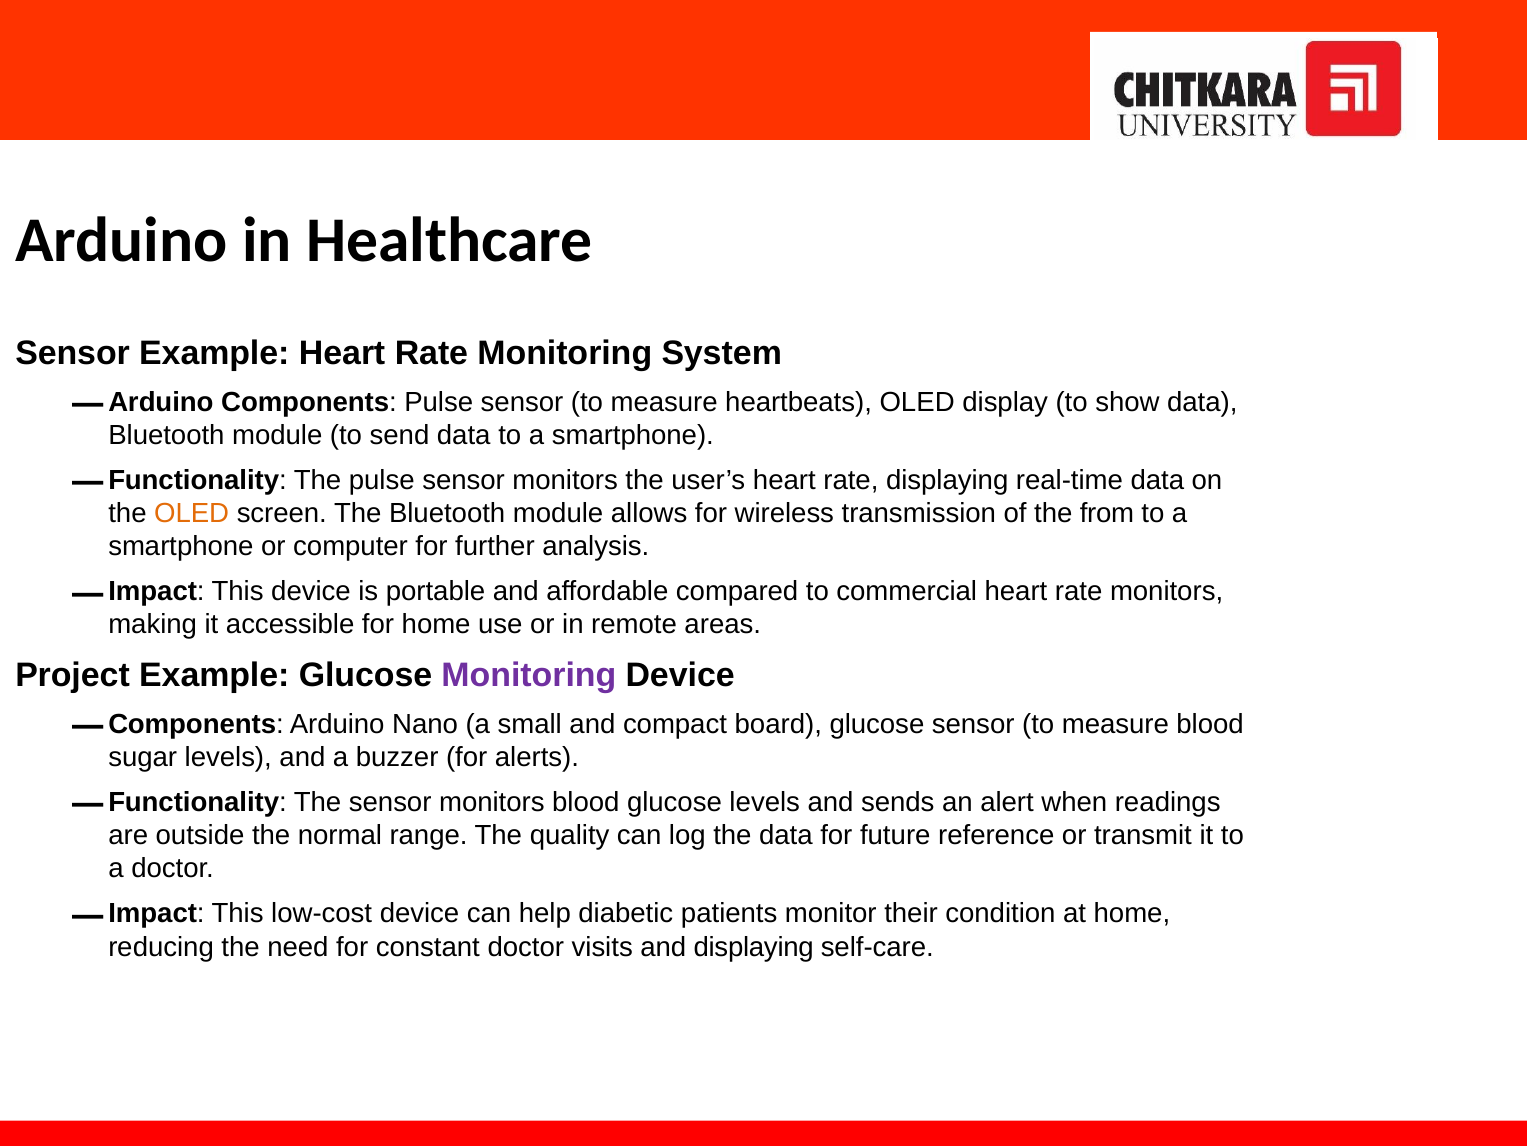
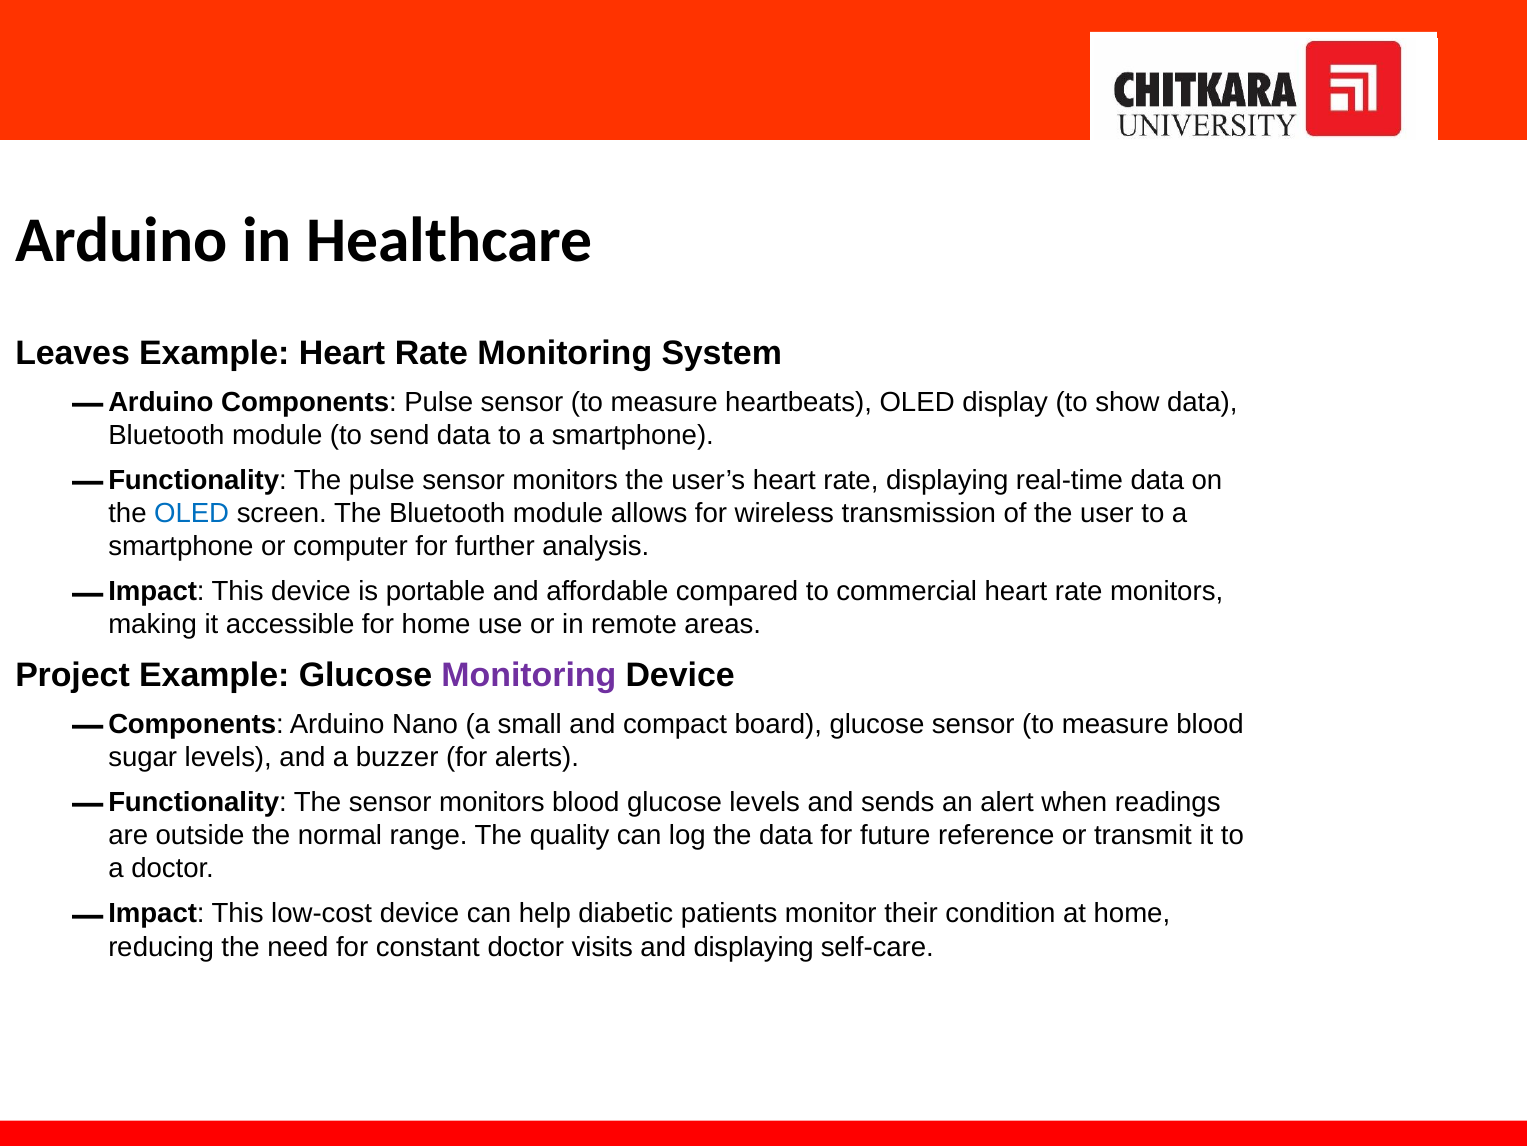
Sensor: Sensor -> Leaves (73, 353)
OLED colour: orange -> blue (192, 513)
from: from -> user (1107, 513)
